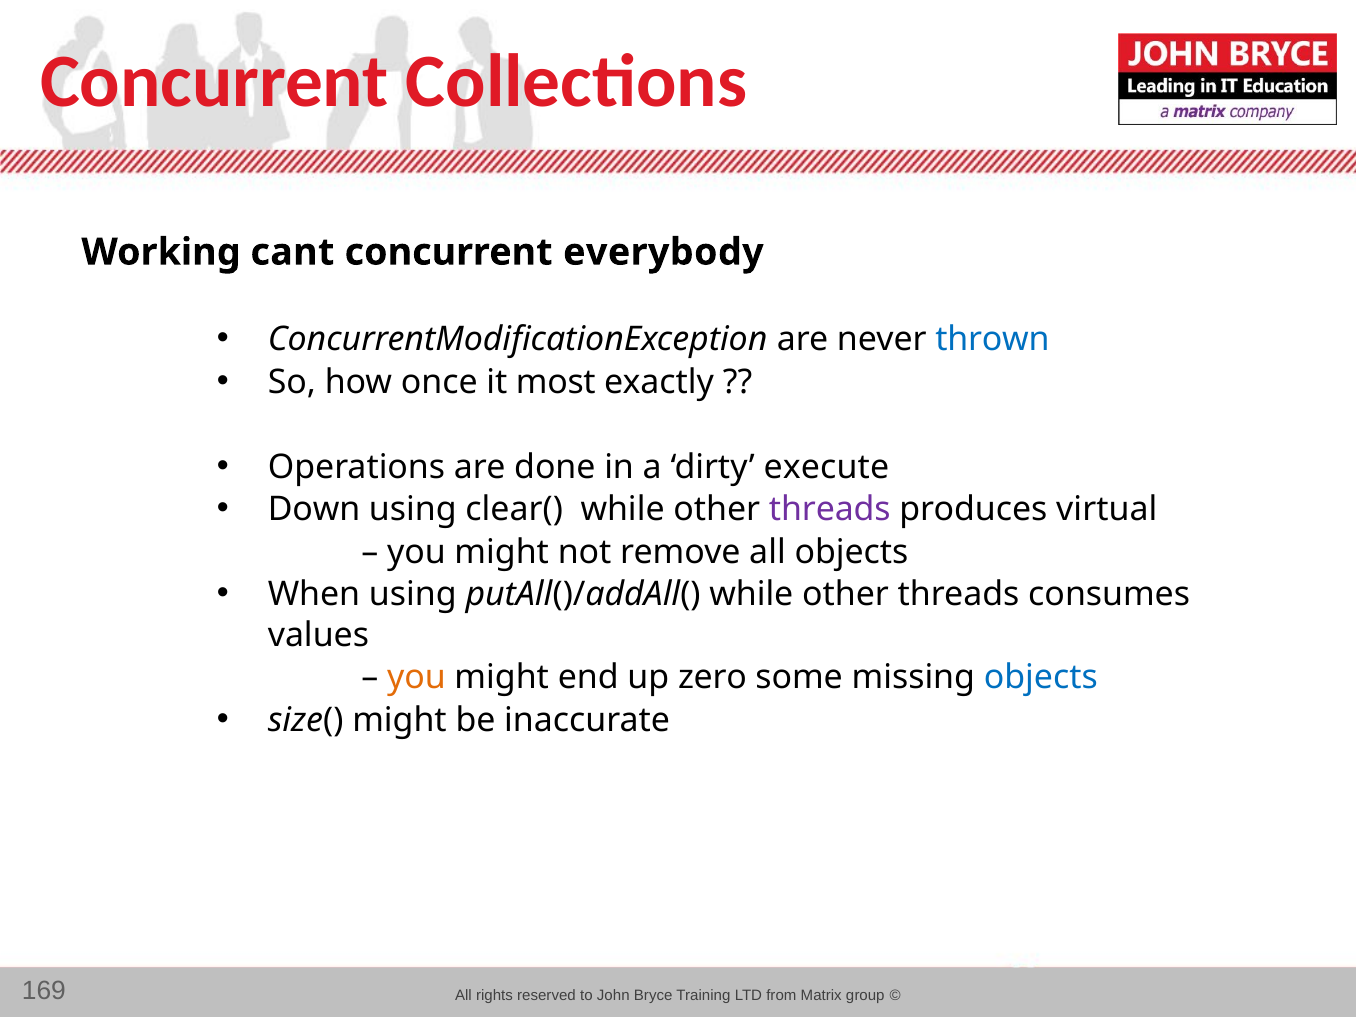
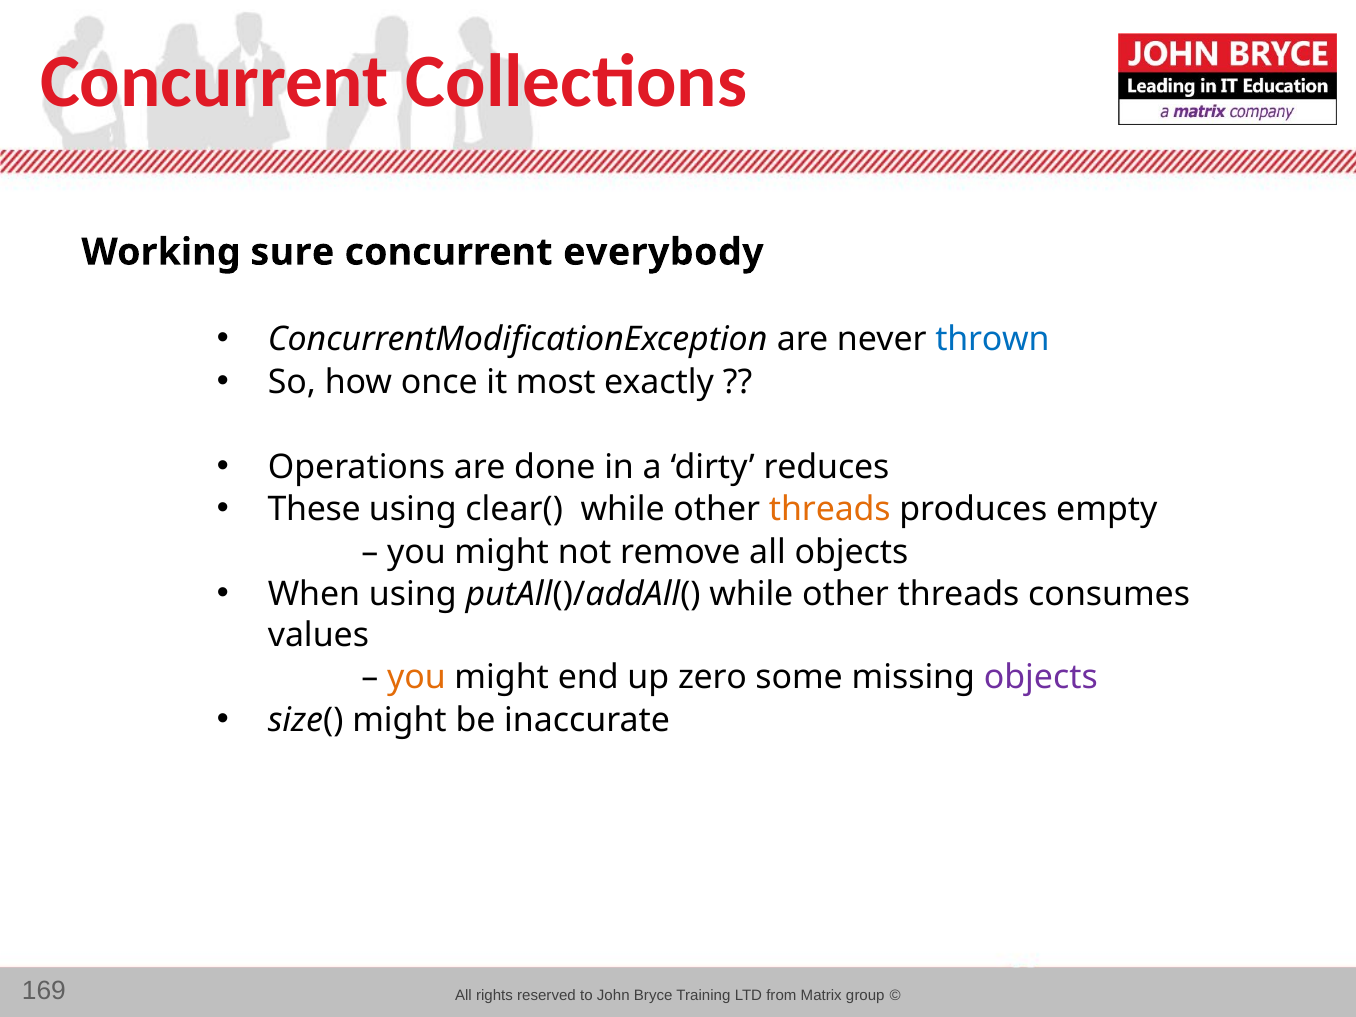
cant: cant -> sure (292, 252)
execute: execute -> reduces (827, 467)
Down: Down -> These (314, 509)
threads colour: purple -> orange (830, 509)
virtual: virtual -> empty (1107, 509)
objects colour: blue -> purple (1041, 678)
